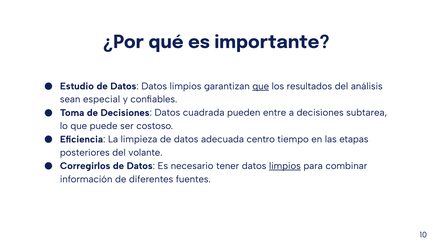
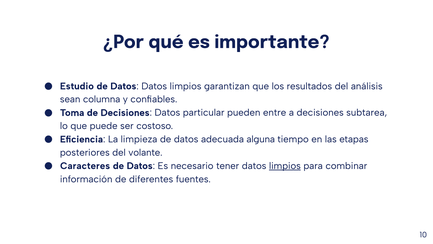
que underline: present -> none (261, 86)
especial: especial -> columna (102, 99)
cuadrada: cuadrada -> particular (204, 113)
centro: centro -> alguna (261, 139)
Corregirlos: Corregirlos -> Caracteres (85, 166)
